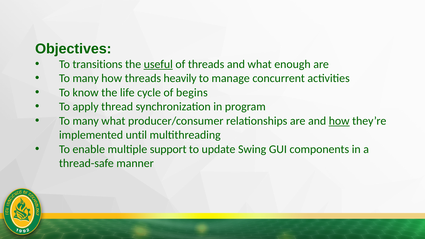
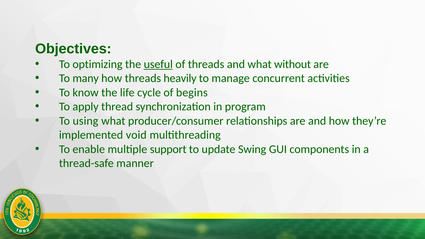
transitions: transitions -> optimizing (98, 64)
enough: enough -> without (293, 64)
many: many -> using (86, 121)
how underline: present -> none (339, 121)
until: until -> void (136, 135)
